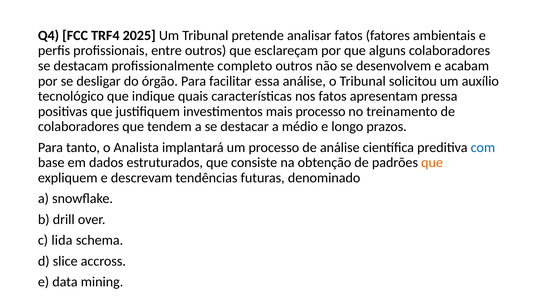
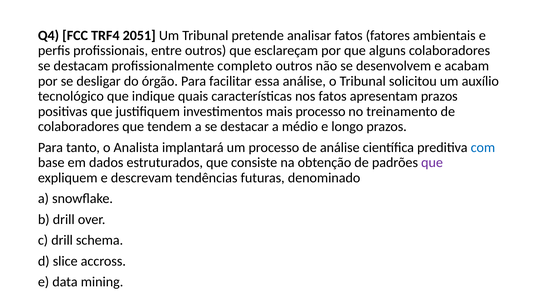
2025: 2025 -> 2051 (139, 35)
apresentam pressa: pressa -> prazos (439, 96)
que colour: orange -> purple (432, 163)
c lida: lida -> drill (62, 240)
